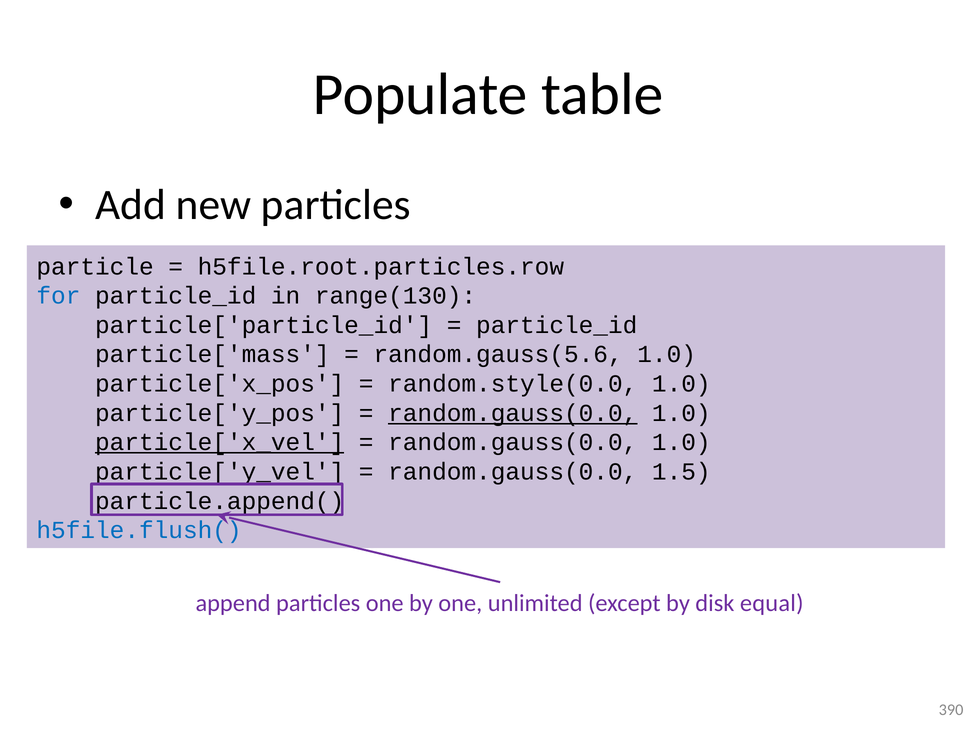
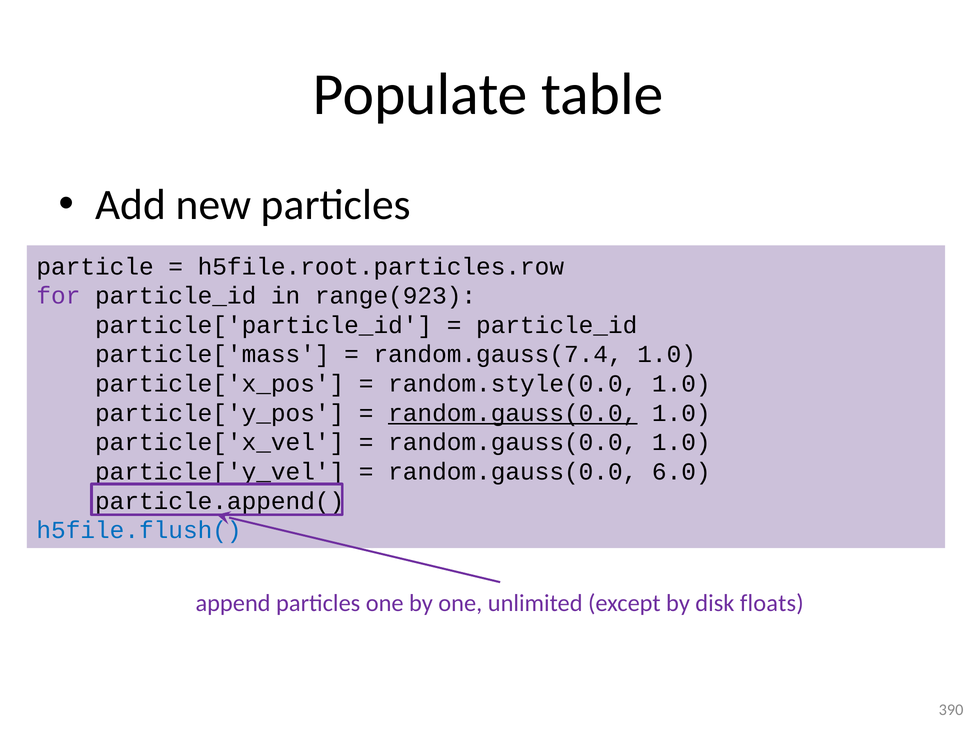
for colour: blue -> purple (58, 296)
range(130: range(130 -> range(923 (396, 296)
random.gauss(5.6: random.gauss(5.6 -> random.gauss(7.4 (498, 354)
particle['x_vel underline: present -> none (220, 442)
1.5: 1.5 -> 6.0 (681, 472)
equal: equal -> floats (772, 603)
